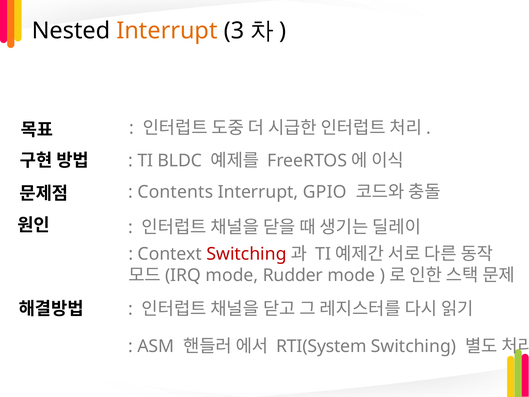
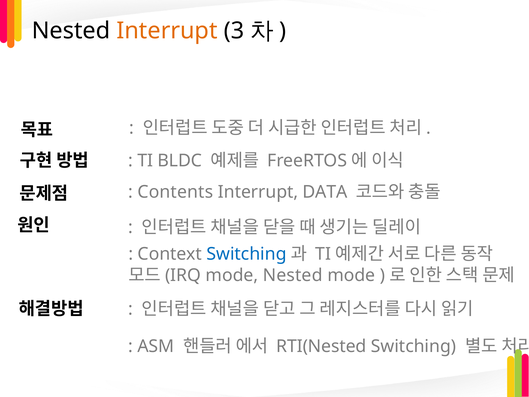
GPIO: GPIO -> DATA (325, 192)
Switching colour: red -> blue (247, 254)
mode Rudder: Rudder -> Nested (293, 275)
RTI(System: RTI(System -> RTI(Nested (321, 346)
